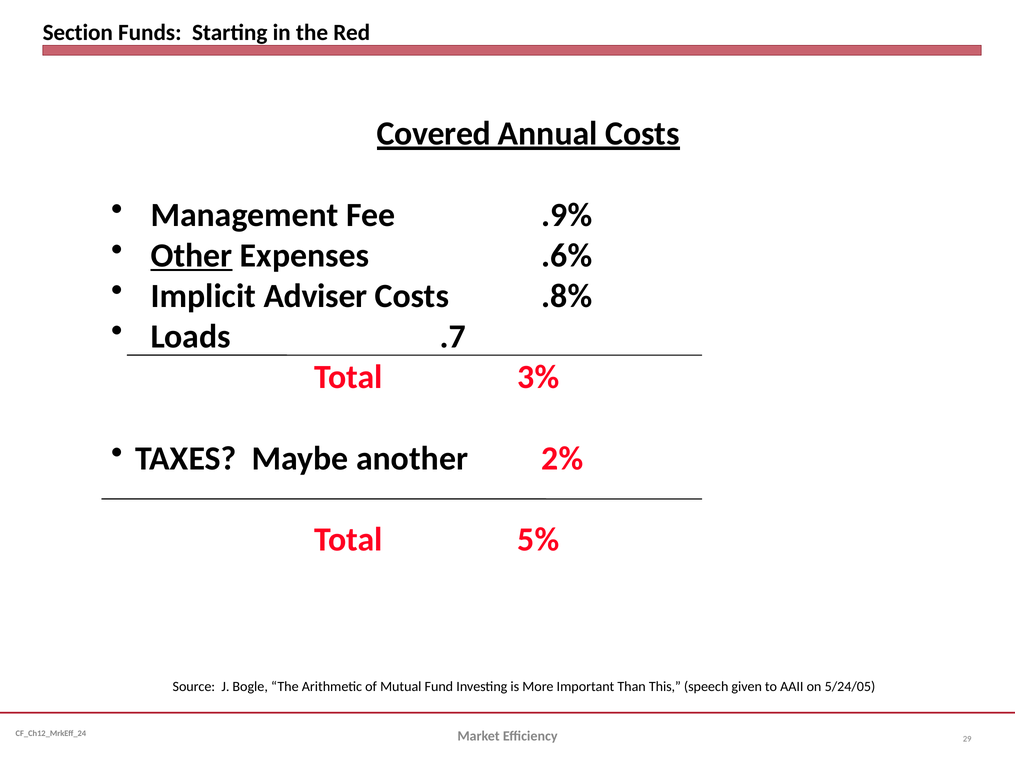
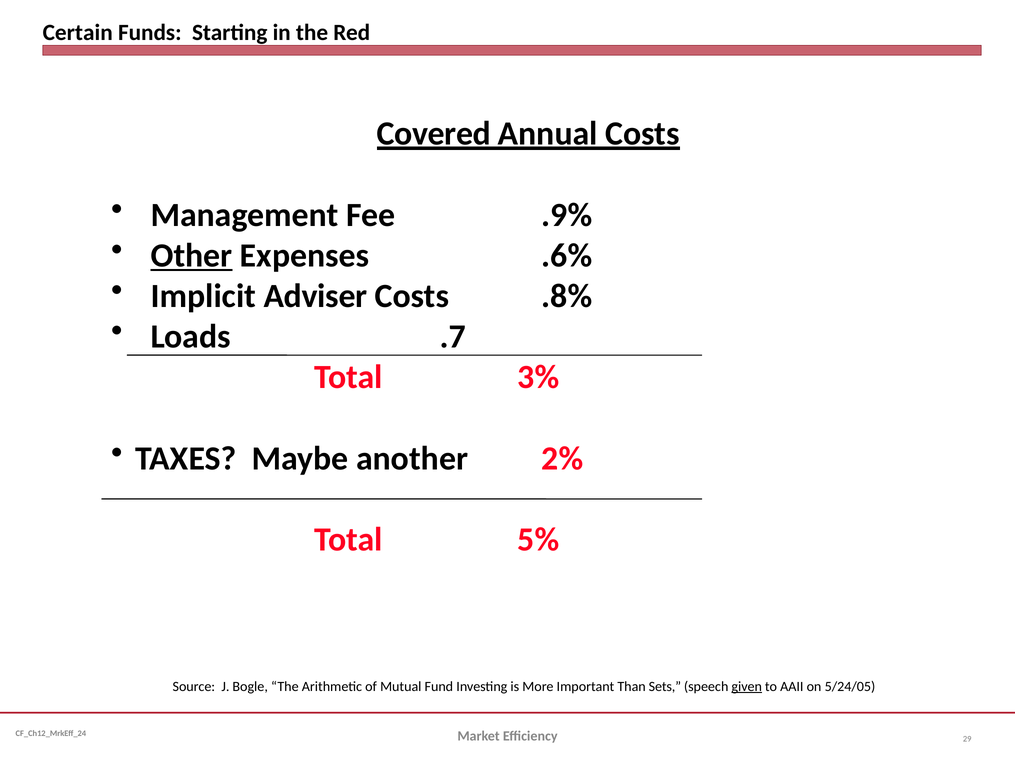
Section: Section -> Certain (78, 33)
This: This -> Sets (665, 687)
given underline: none -> present (747, 687)
